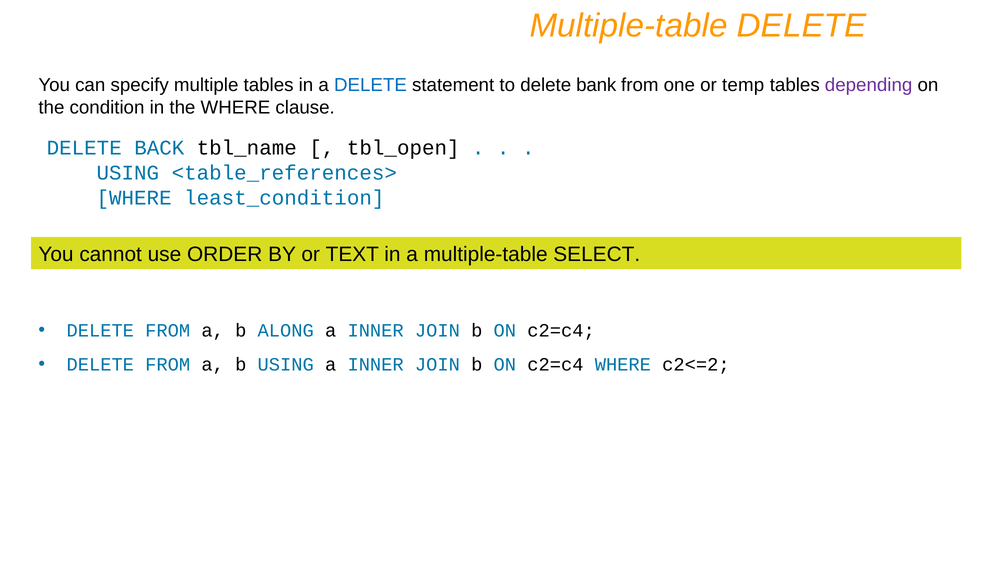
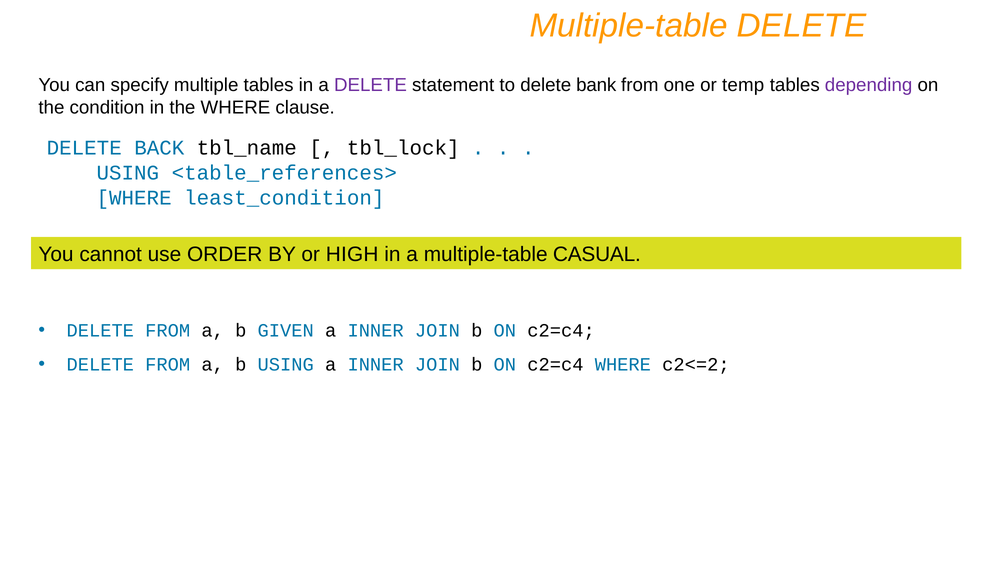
DELETE colour: blue -> purple (370, 85)
tbl_open: tbl_open -> tbl_lock (403, 148)
TEXT: TEXT -> HIGH (352, 255)
SELECT: SELECT -> CASUAL (597, 255)
ALONG: ALONG -> GIVEN (286, 331)
